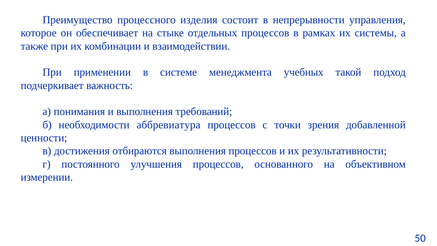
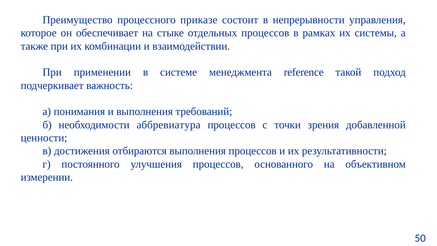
изделия: изделия -> приказе (199, 20)
учебных: учебных -> reference (304, 72)
